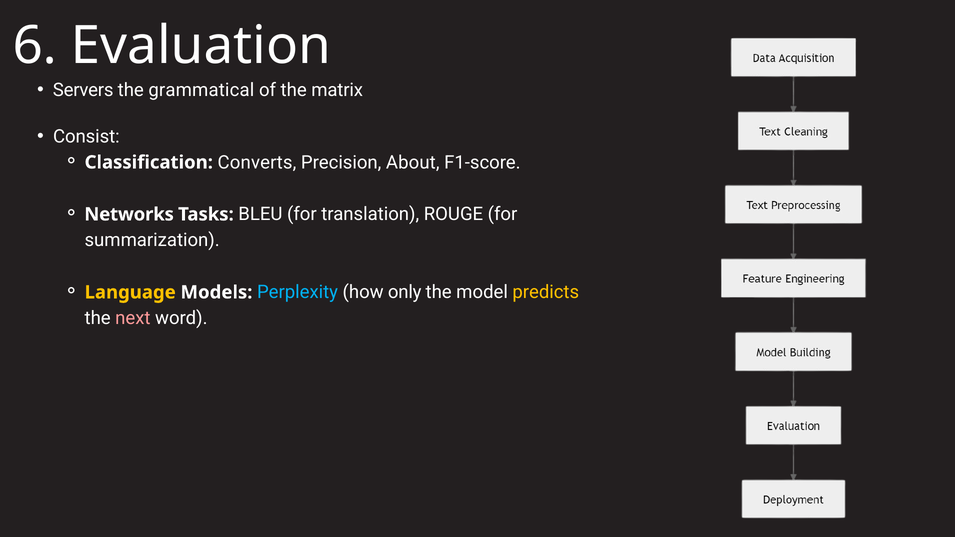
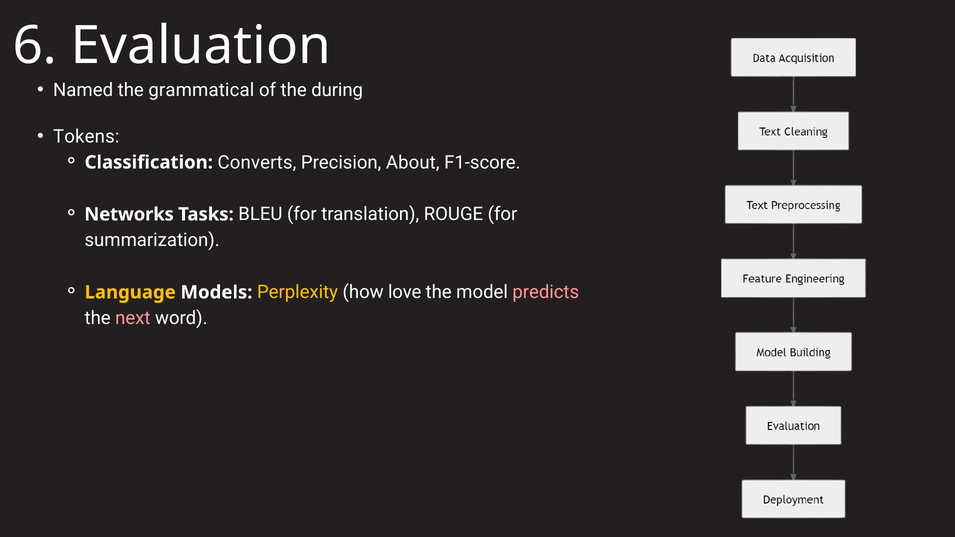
Servers: Servers -> Named (83, 90)
matrix: matrix -> during (337, 90)
Consist: Consist -> Tokens (86, 136)
Perplexity colour: light blue -> yellow (298, 292)
only: only -> love (405, 292)
predicts colour: yellow -> pink (546, 292)
